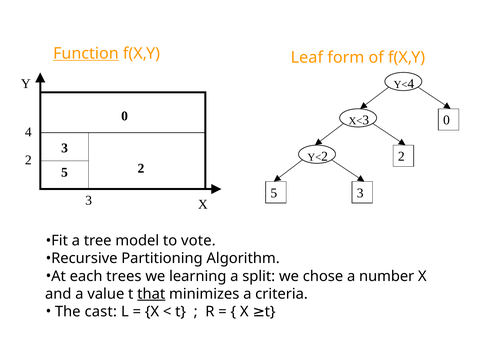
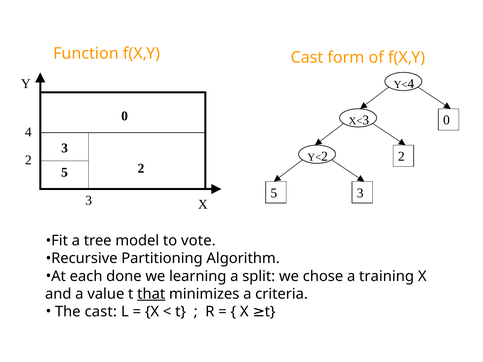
Function underline: present -> none (86, 53)
f(X,Y Leaf: Leaf -> Cast (307, 57)
trees: trees -> done (124, 276)
number: number -> training (387, 276)
